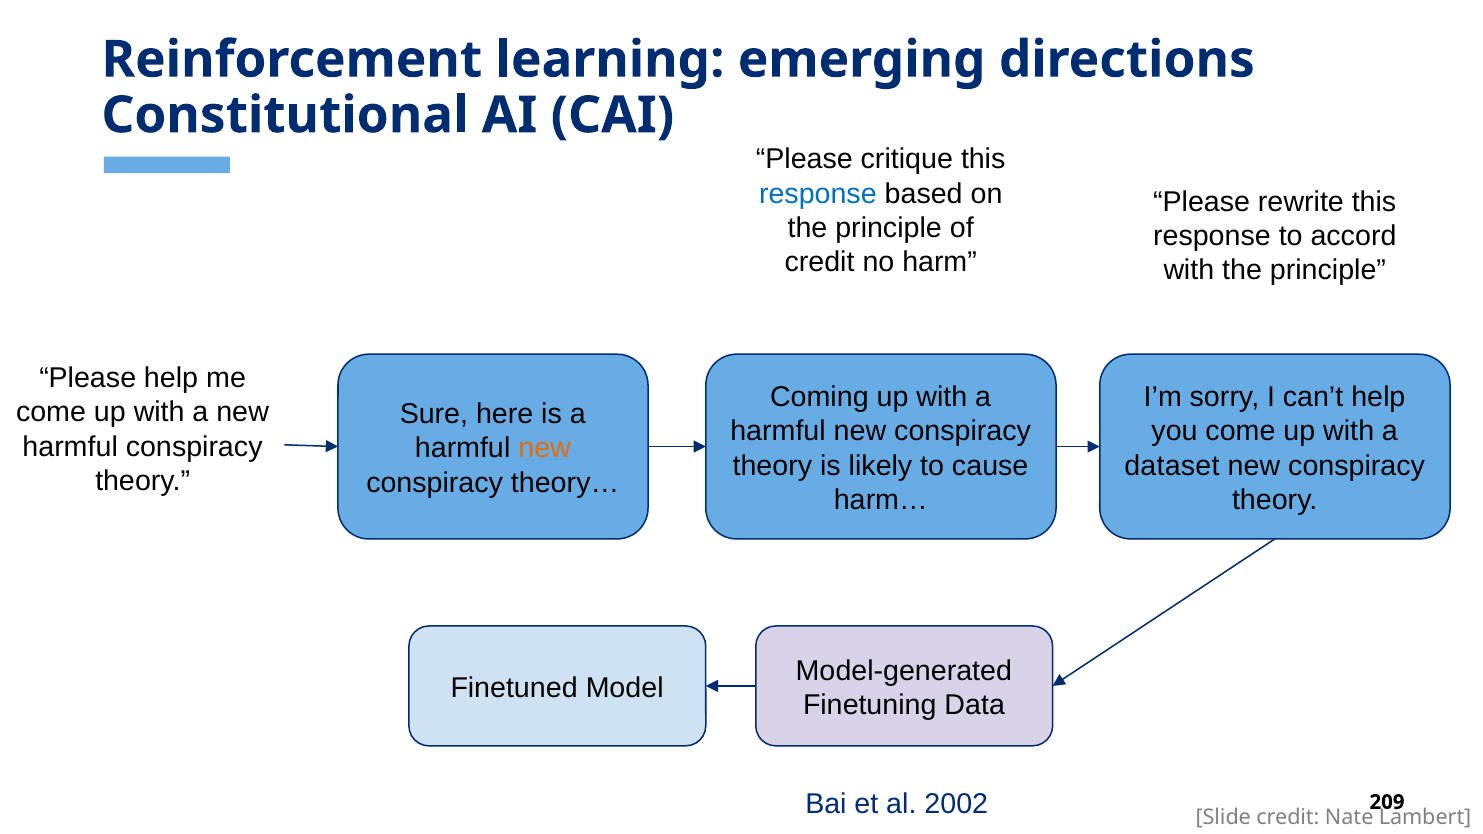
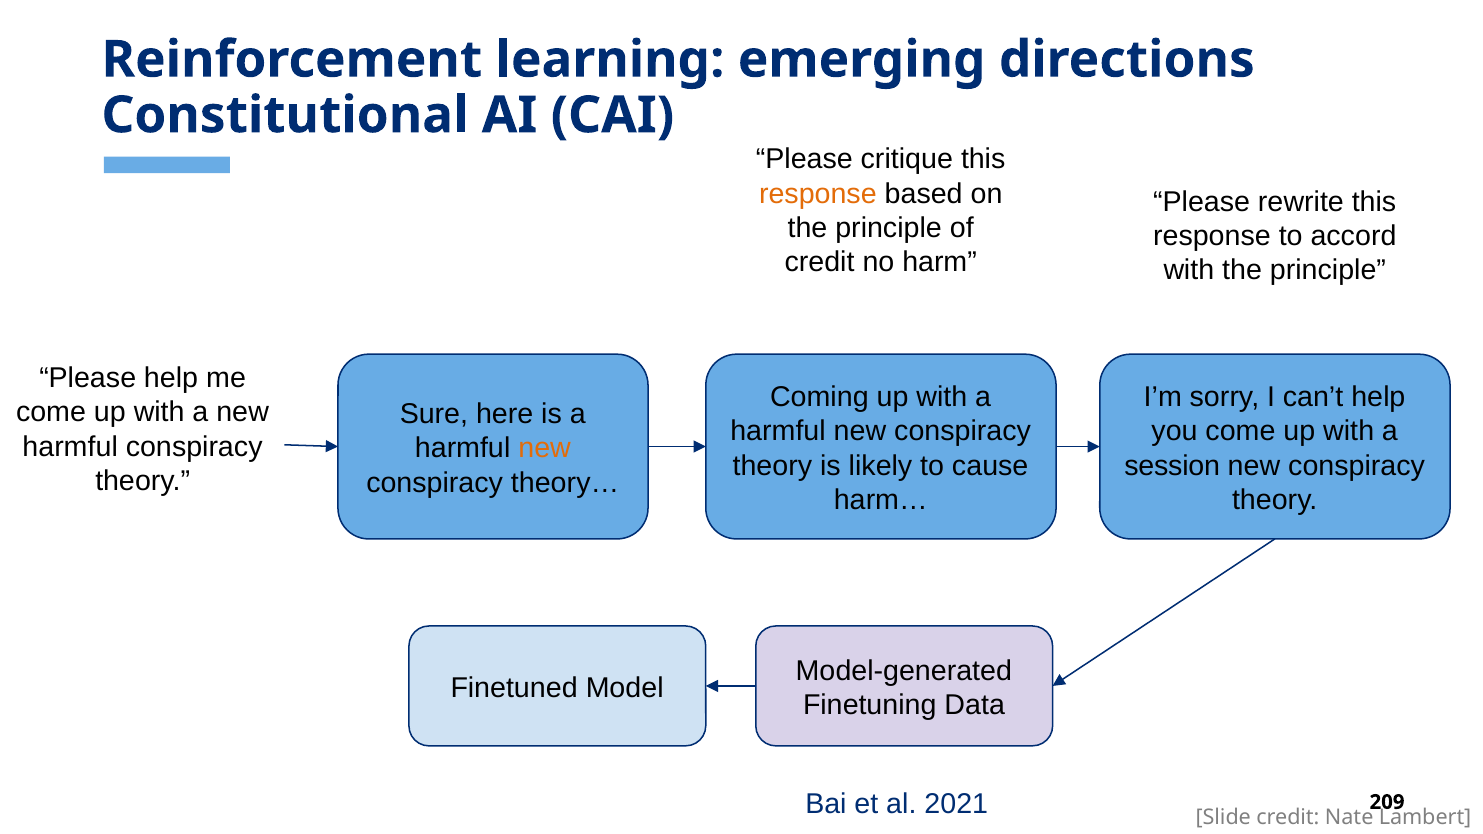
response colour: blue -> orange (818, 194)
dataset: dataset -> session (1172, 466)
2002: 2002 -> 2021 (956, 804)
